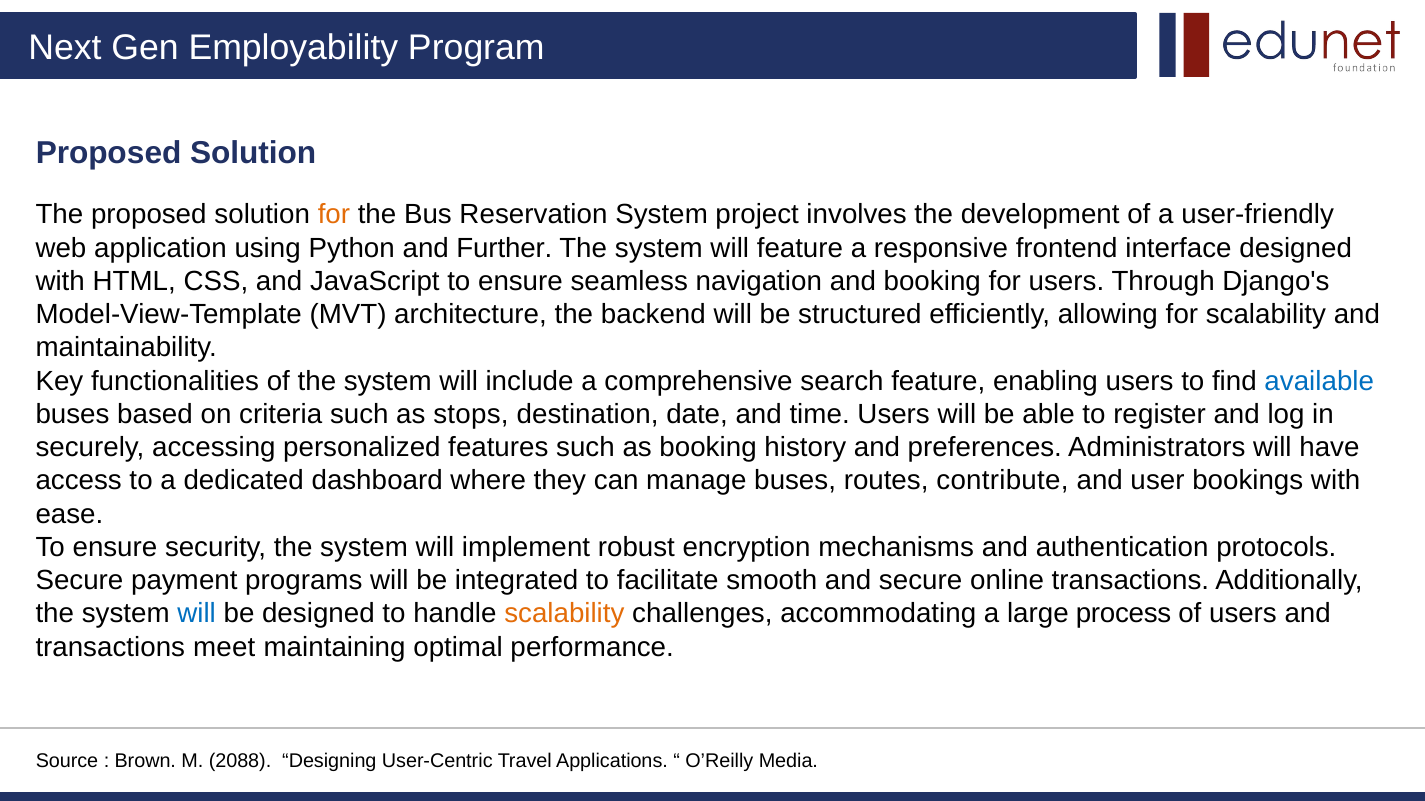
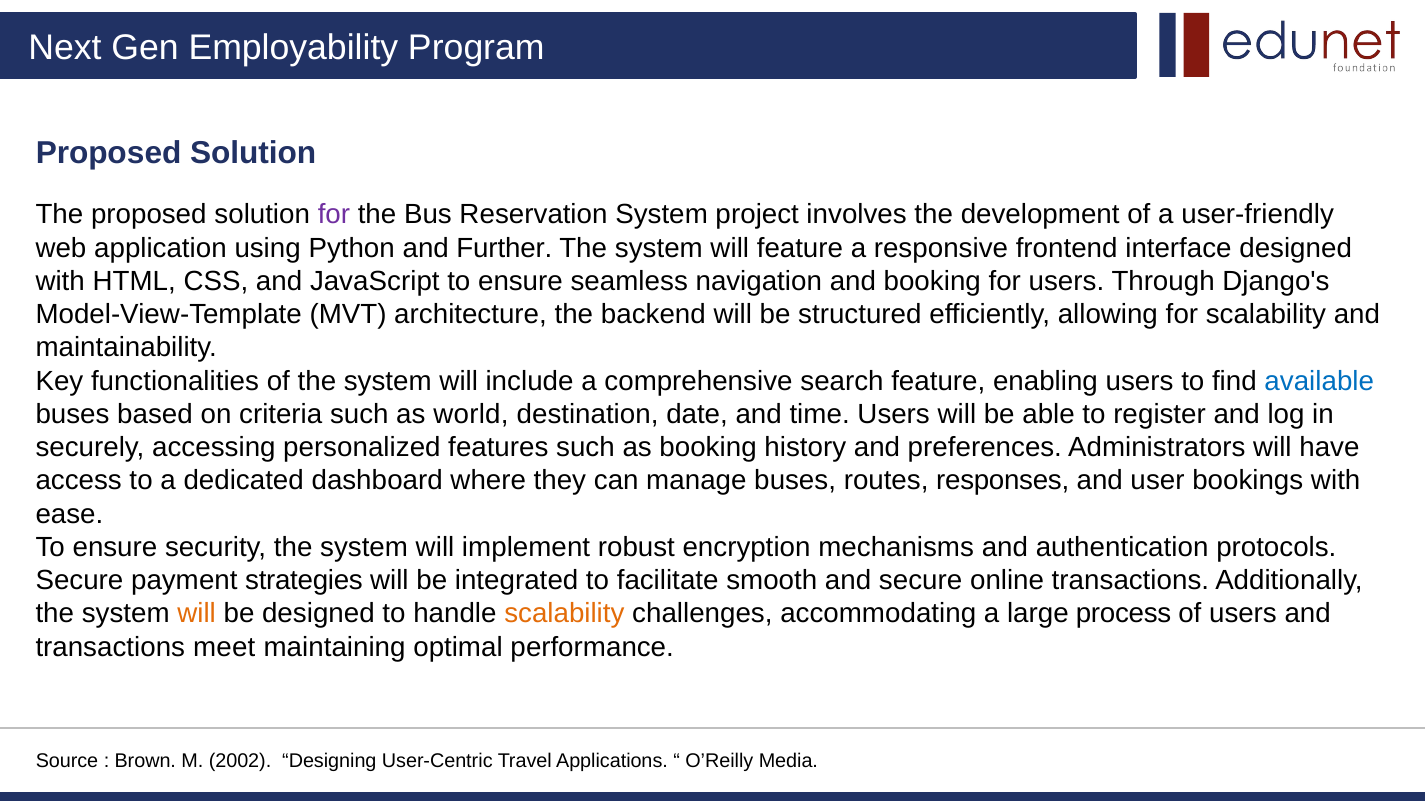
for colour: orange -> purple (334, 215)
stops: stops -> world (471, 415)
contribute: contribute -> responses (1003, 481)
programs: programs -> strategies (304, 581)
will colour: blue -> orange (197, 614)
2088: 2088 -> 2002 (240, 762)
